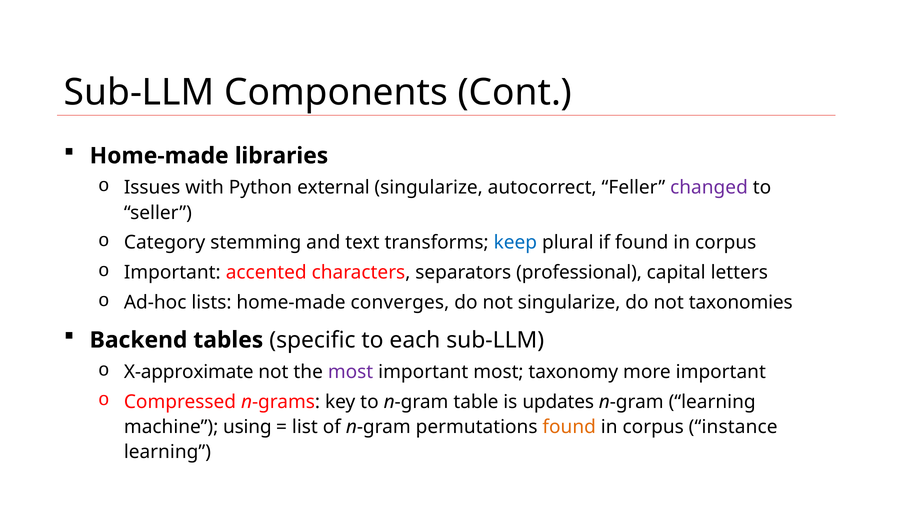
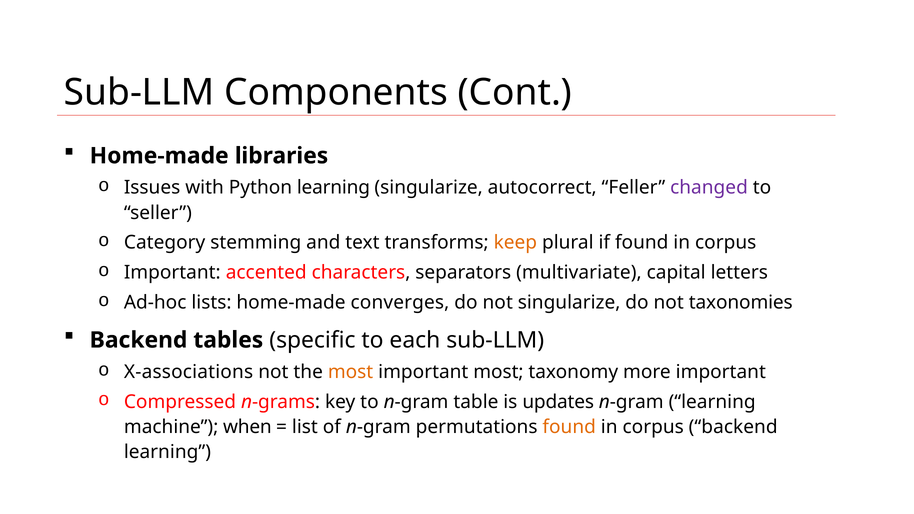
Python external: external -> learning (333, 188)
keep colour: blue -> orange (515, 243)
professional: professional -> multivariate (579, 273)
X-approximate: X-approximate -> X-associations (189, 372)
most colour: purple -> orange (351, 372)
using: using -> when (247, 427)
corpus instance: instance -> backend (733, 427)
